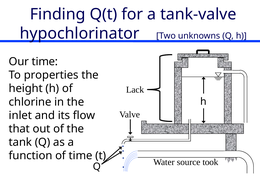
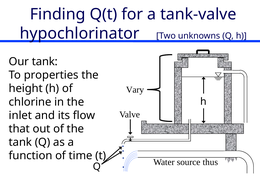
Our time: time -> tank (45, 62)
Lack: Lack -> Vary (135, 90)
took: took -> thus (210, 162)
